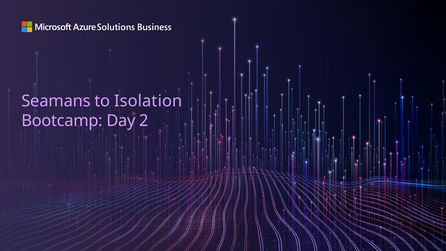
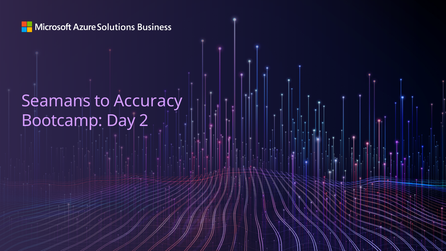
Isolation: Isolation -> Accuracy (148, 101)
